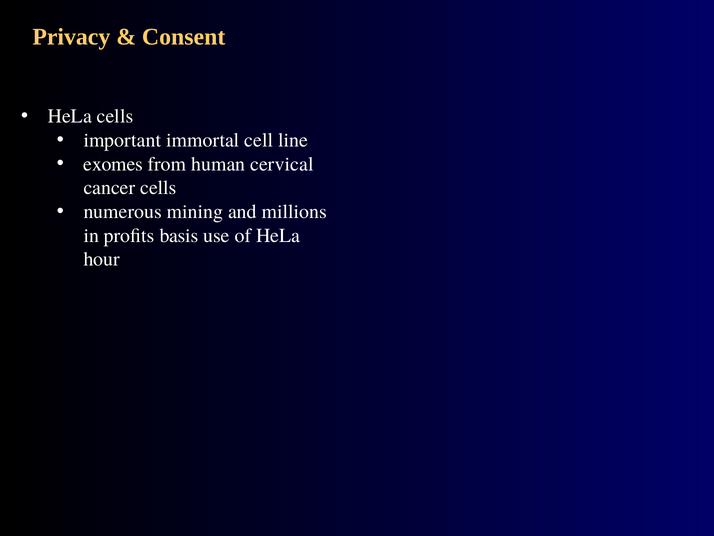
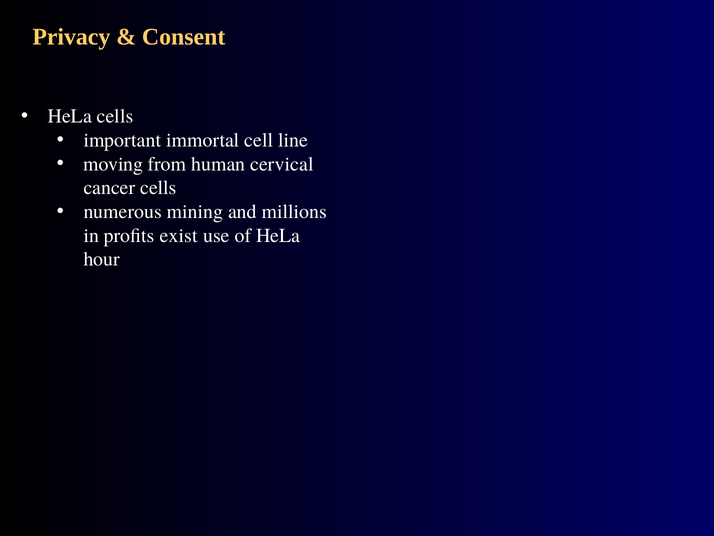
exomes: exomes -> moving (113, 164)
basis: basis -> exist (179, 235)
